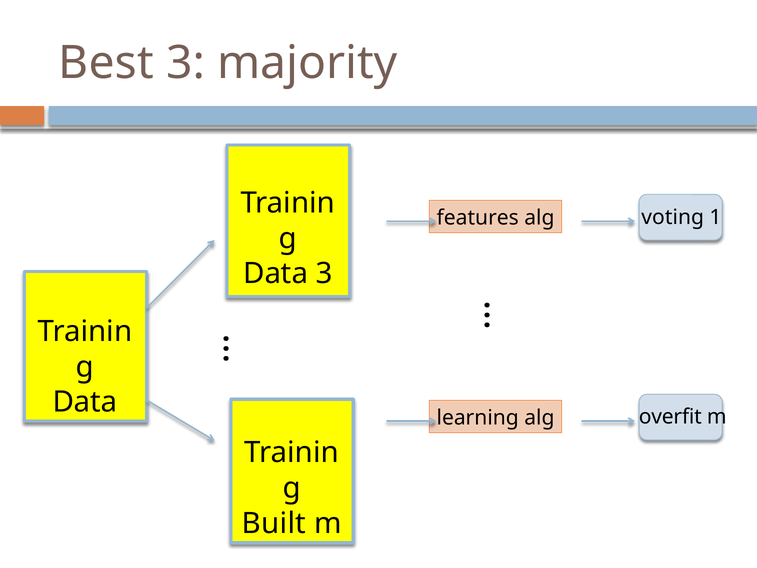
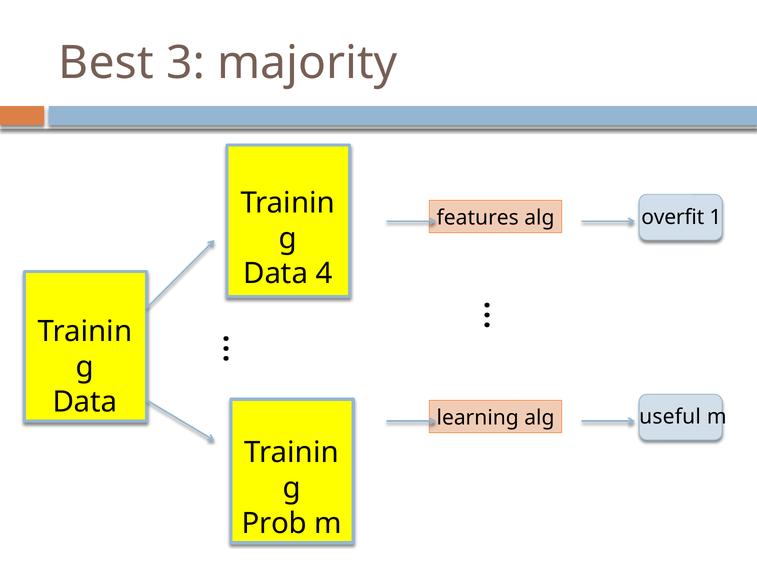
voting: voting -> overfit (673, 217)
Data 3: 3 -> 4 (324, 274)
overfit: overfit -> useful (670, 417)
Built: Built -> Prob (274, 523)
